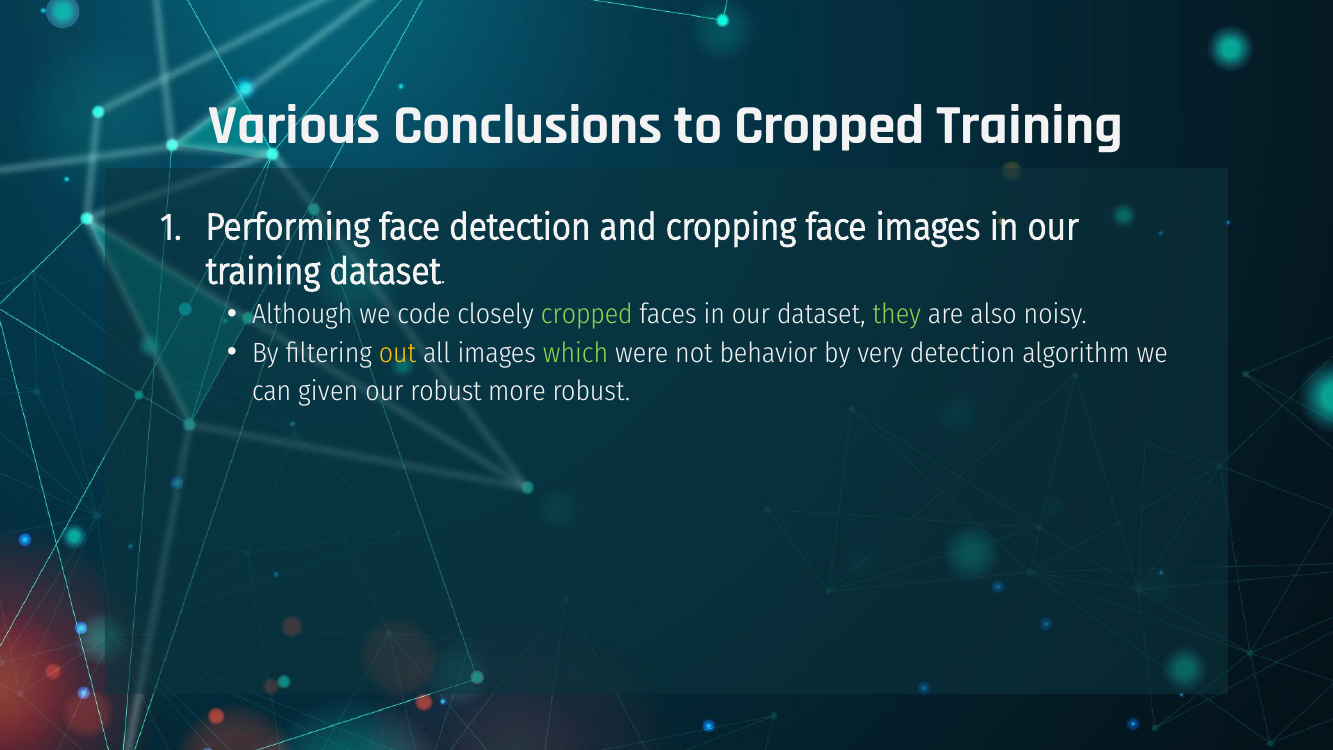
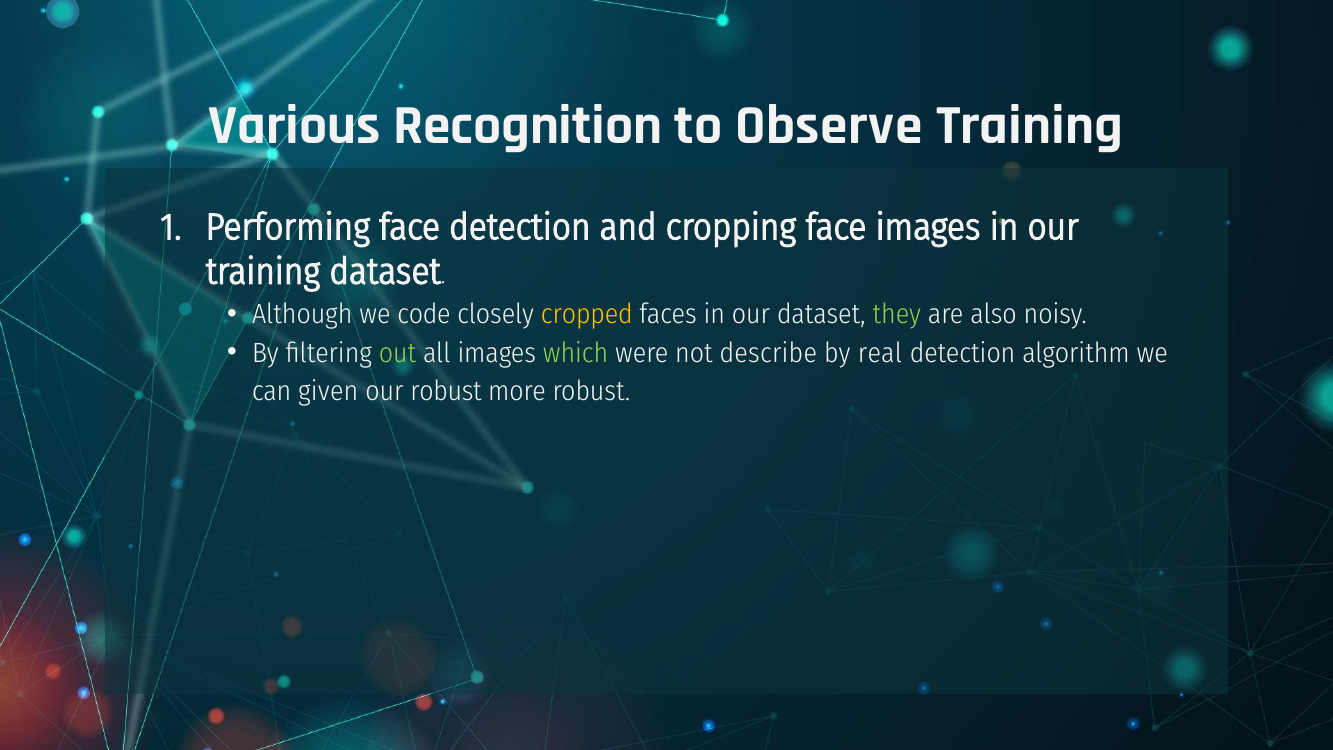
Conclusions: Conclusions -> Recognition (528, 125)
to Cropped: Cropped -> Observe (829, 125)
cropped colour: light green -> yellow (587, 315)
out colour: yellow -> light green (398, 353)
behavior: behavior -> describe (768, 353)
very: very -> real (880, 353)
